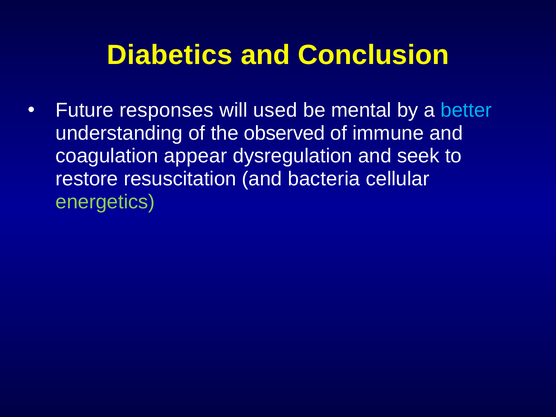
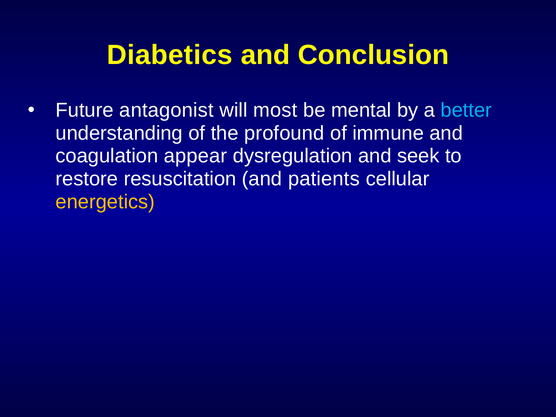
responses: responses -> antagonist (167, 110)
used: used -> most (275, 110)
observed: observed -> profound (284, 133)
bacteria: bacteria -> patients (324, 179)
energetics colour: light green -> yellow (105, 202)
